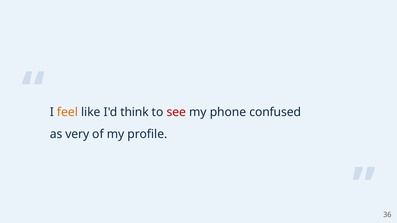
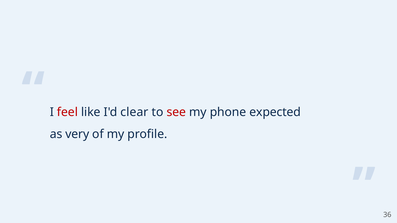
feel colour: orange -> red (67, 112)
think: think -> clear (134, 112)
confused: confused -> expected (275, 112)
